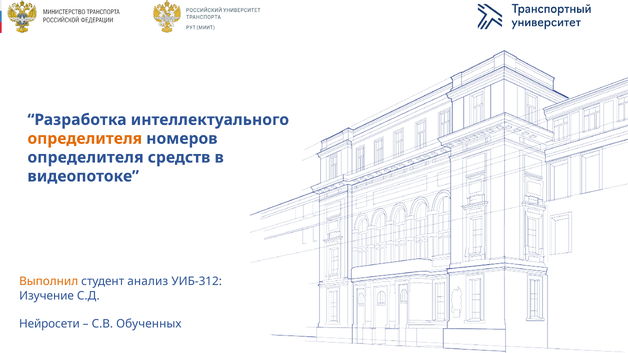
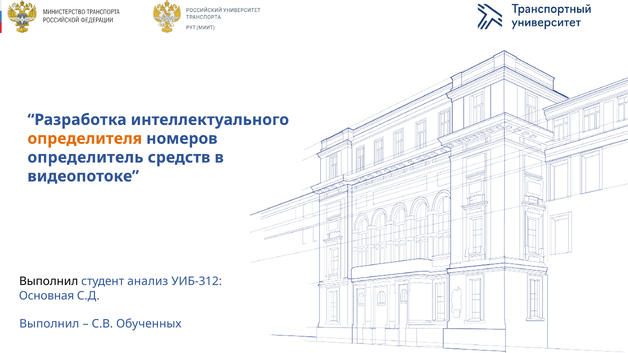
определителя: определителя -> определитель (85, 158)
Выполнил colour: orange -> black (49, 282)
Изучение: Изучение -> Основная (47, 296)
Нейросети: Нейросети -> Выполнил (49, 324)
